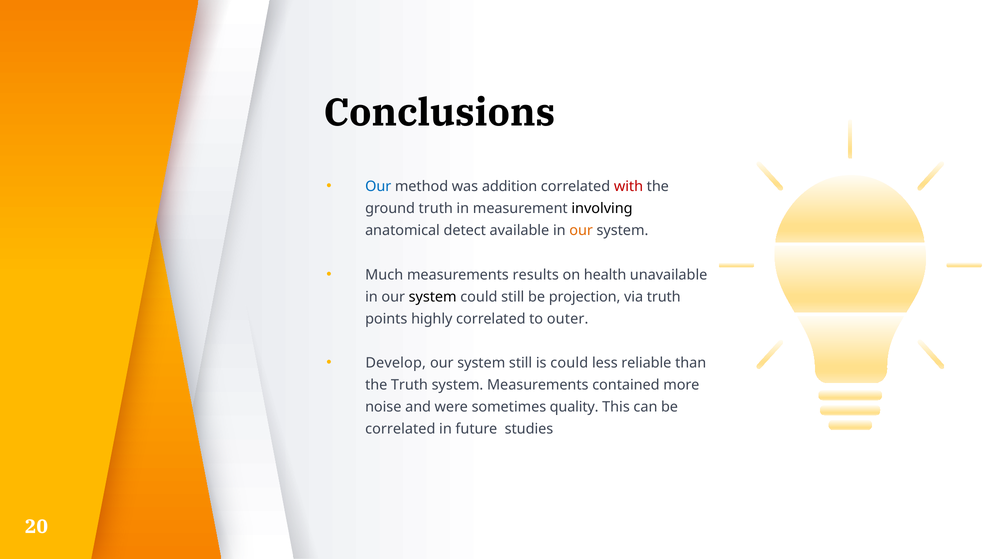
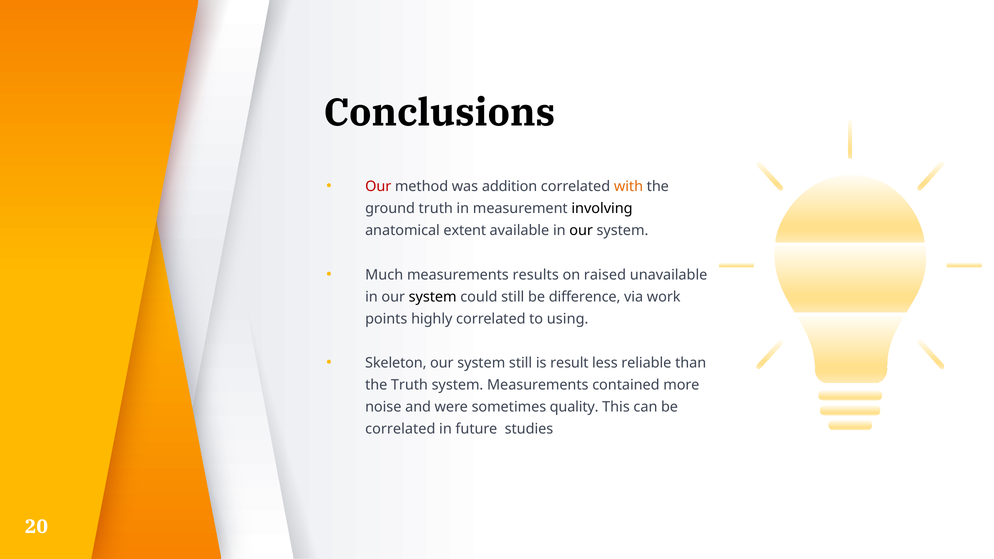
Our colour: blue -> red (378, 187)
with colour: red -> orange (629, 187)
detect: detect -> extent (465, 231)
our colour: orange -> black (581, 231)
health: health -> raised (605, 275)
projection: projection -> difference (585, 297)
via truth: truth -> work (664, 297)
outer: outer -> using (568, 319)
Develop: Develop -> Skeleton (396, 363)
is could: could -> result (569, 363)
